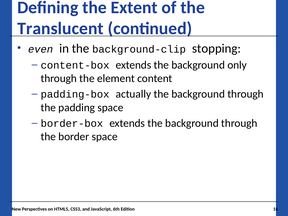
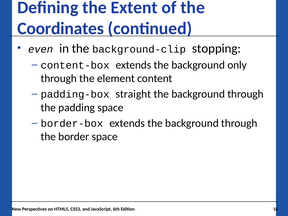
Translucent: Translucent -> Coordinates (61, 29)
actually: actually -> straight (133, 94)
